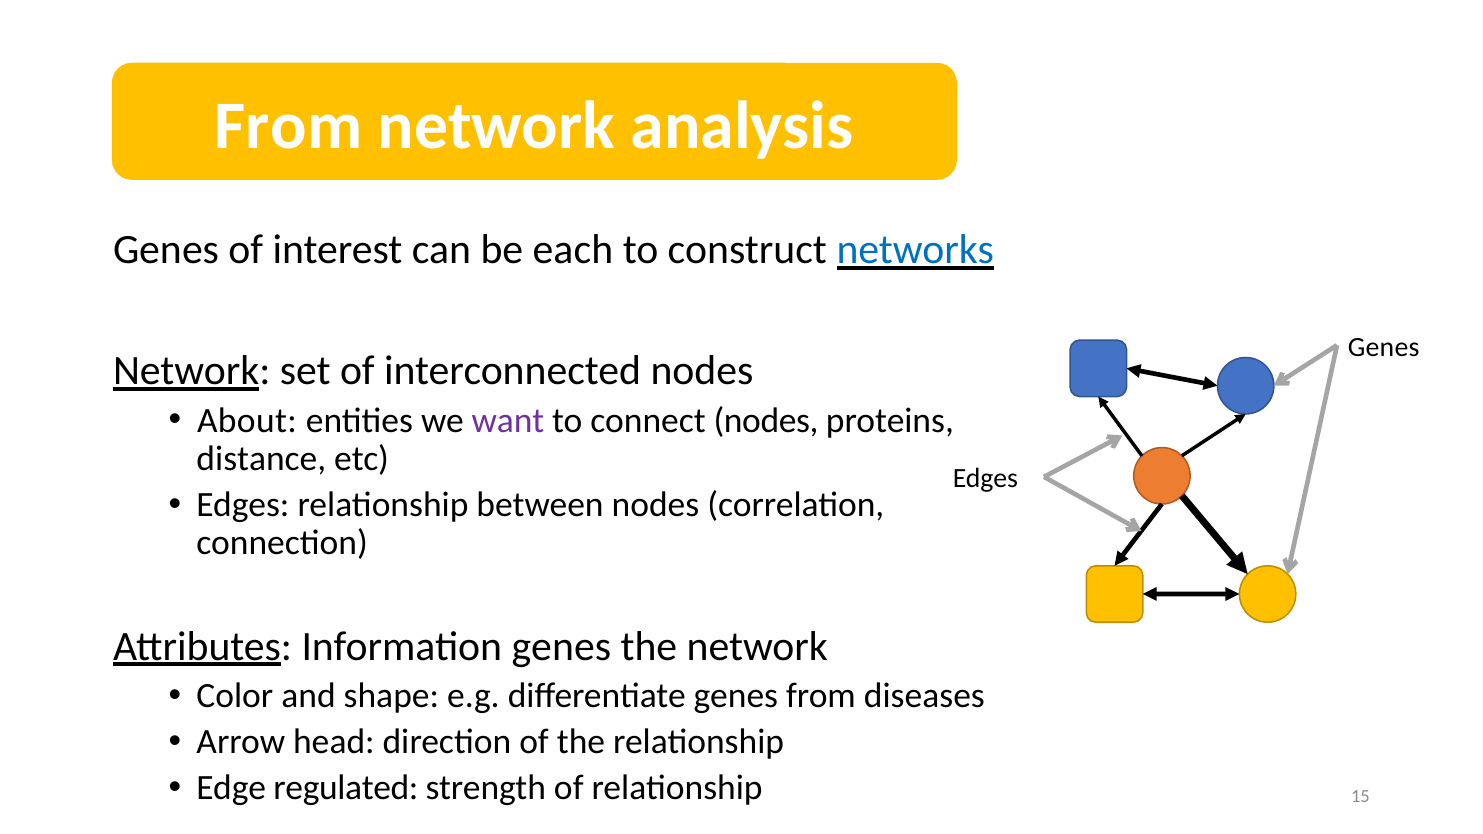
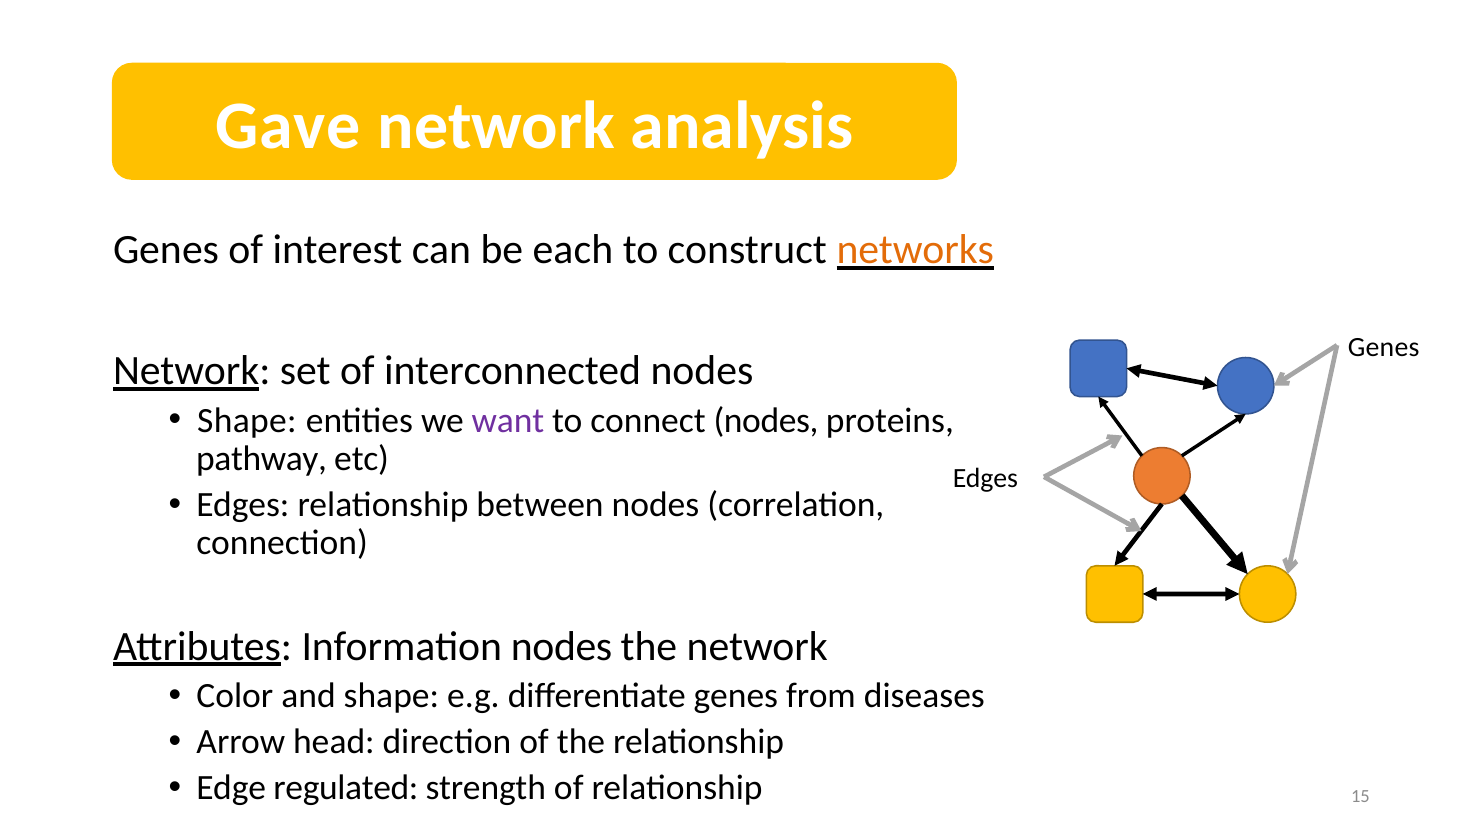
From: From -> Gave (288, 126)
networks colour: blue -> orange (915, 250)
About: About -> Shape (247, 420)
distance: distance -> pathway (262, 459)
Information genes: genes -> nodes (562, 646)
